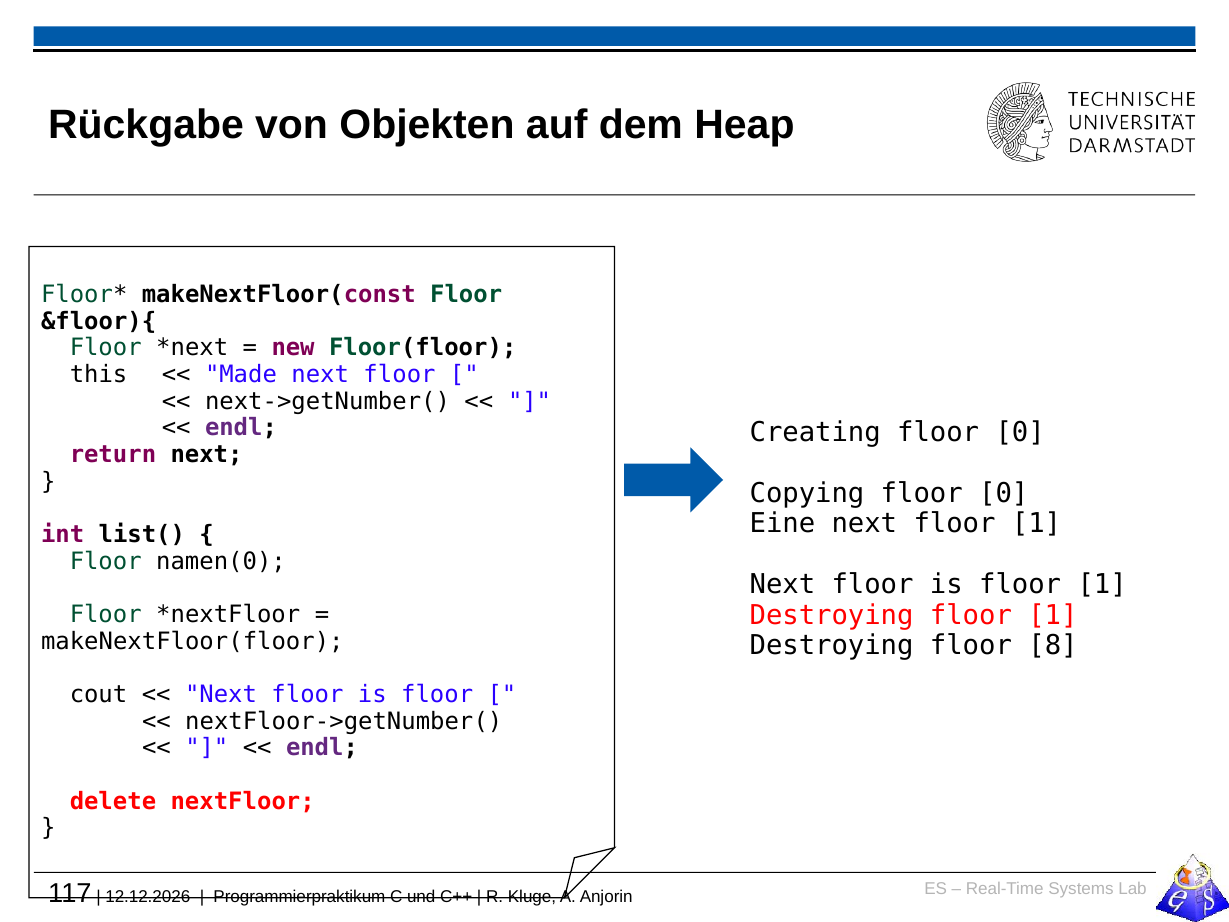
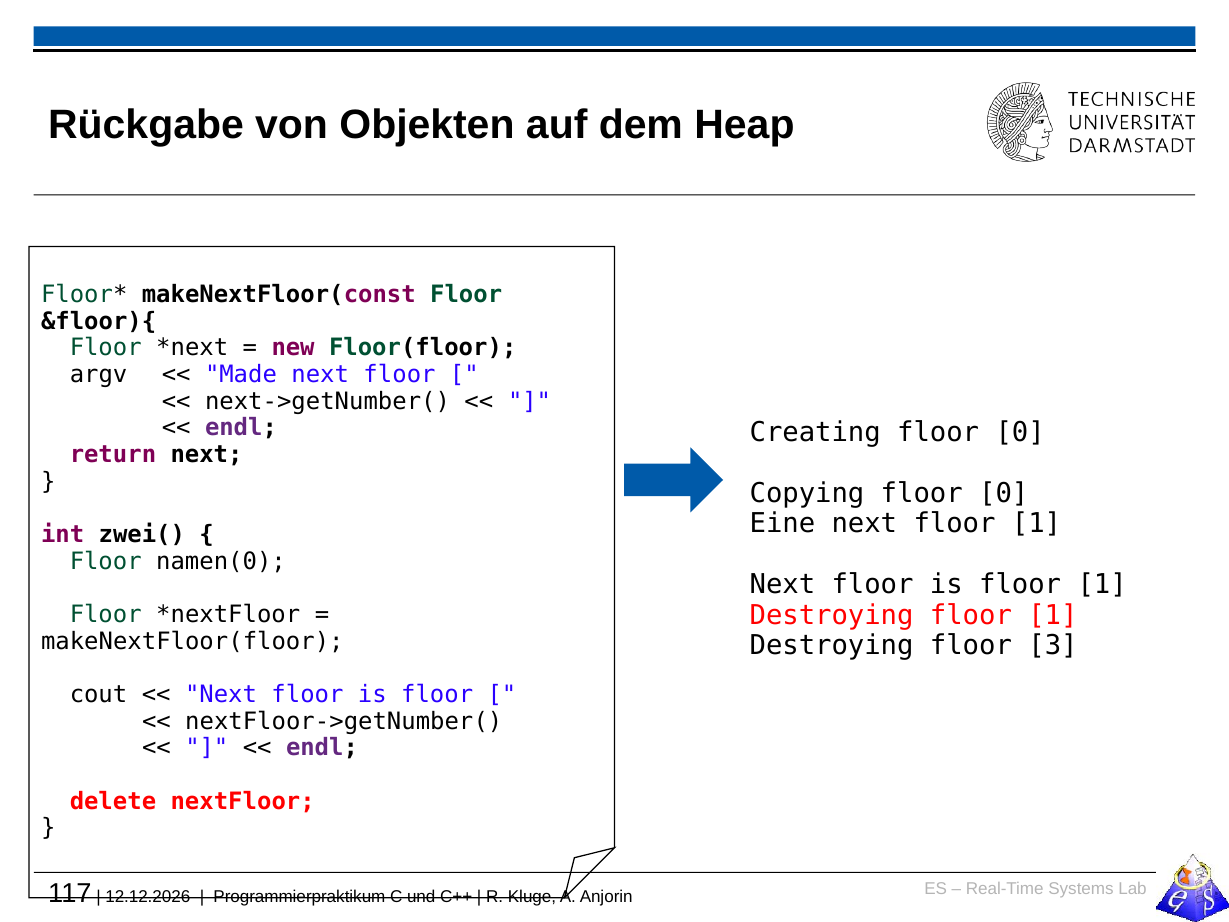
this: this -> argv (99, 375)
list(: list( -> zwei( (142, 535)
8: 8 -> 3 (1053, 645)
